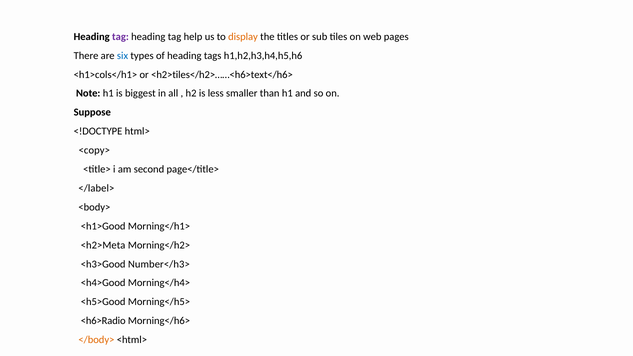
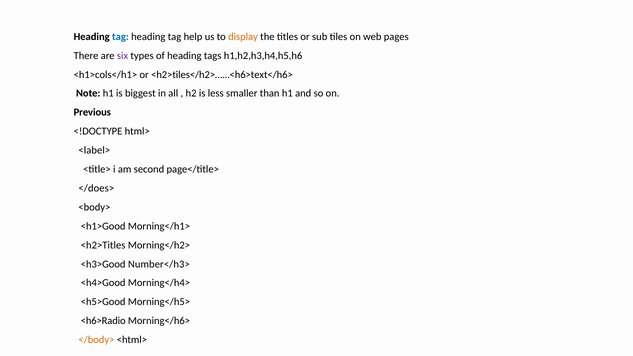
tag colour: purple -> blue (120, 37)
six colour: blue -> purple (123, 56)
Suppose: Suppose -> Previous (92, 112)
<copy>: <copy> -> <label> (94, 150)
</label>: </label> -> </does> (96, 188)
<h2>Meta: <h2>Meta -> <h2>Titles (103, 245)
